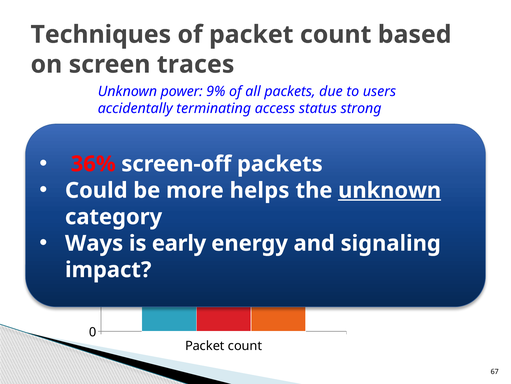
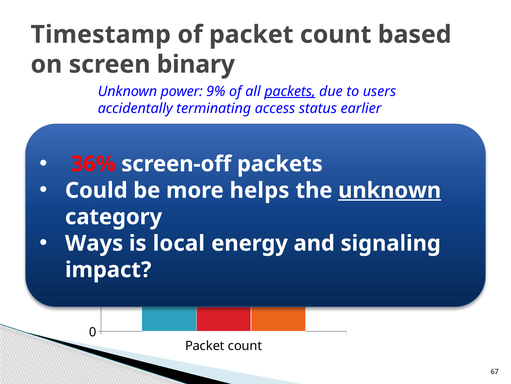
Techniques: Techniques -> Timestamp (101, 34)
traces: traces -> binary (196, 64)
packets underline: none -> present (290, 91)
strong: strong -> earlier (361, 108)
early: early -> local (179, 243)
